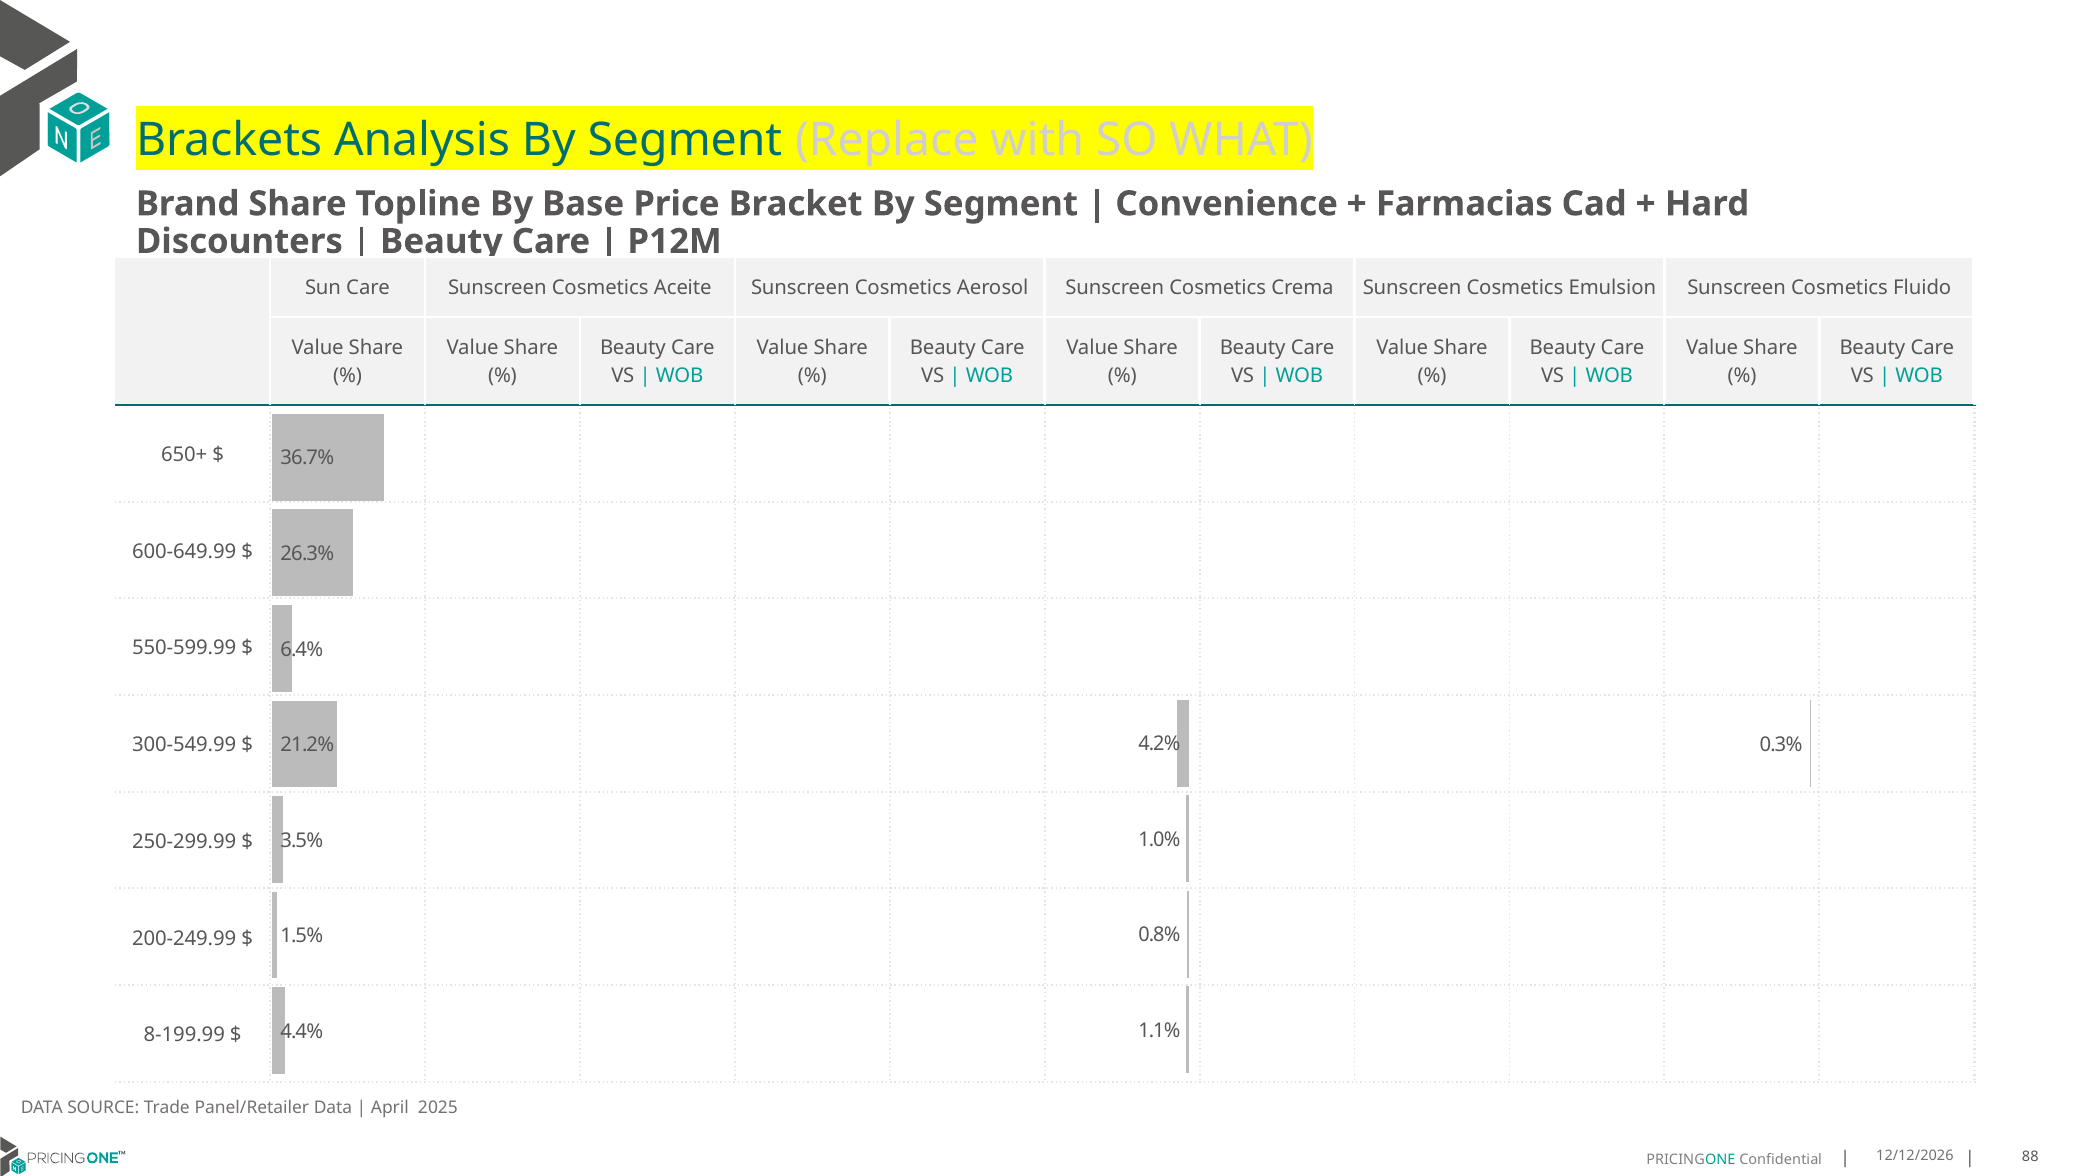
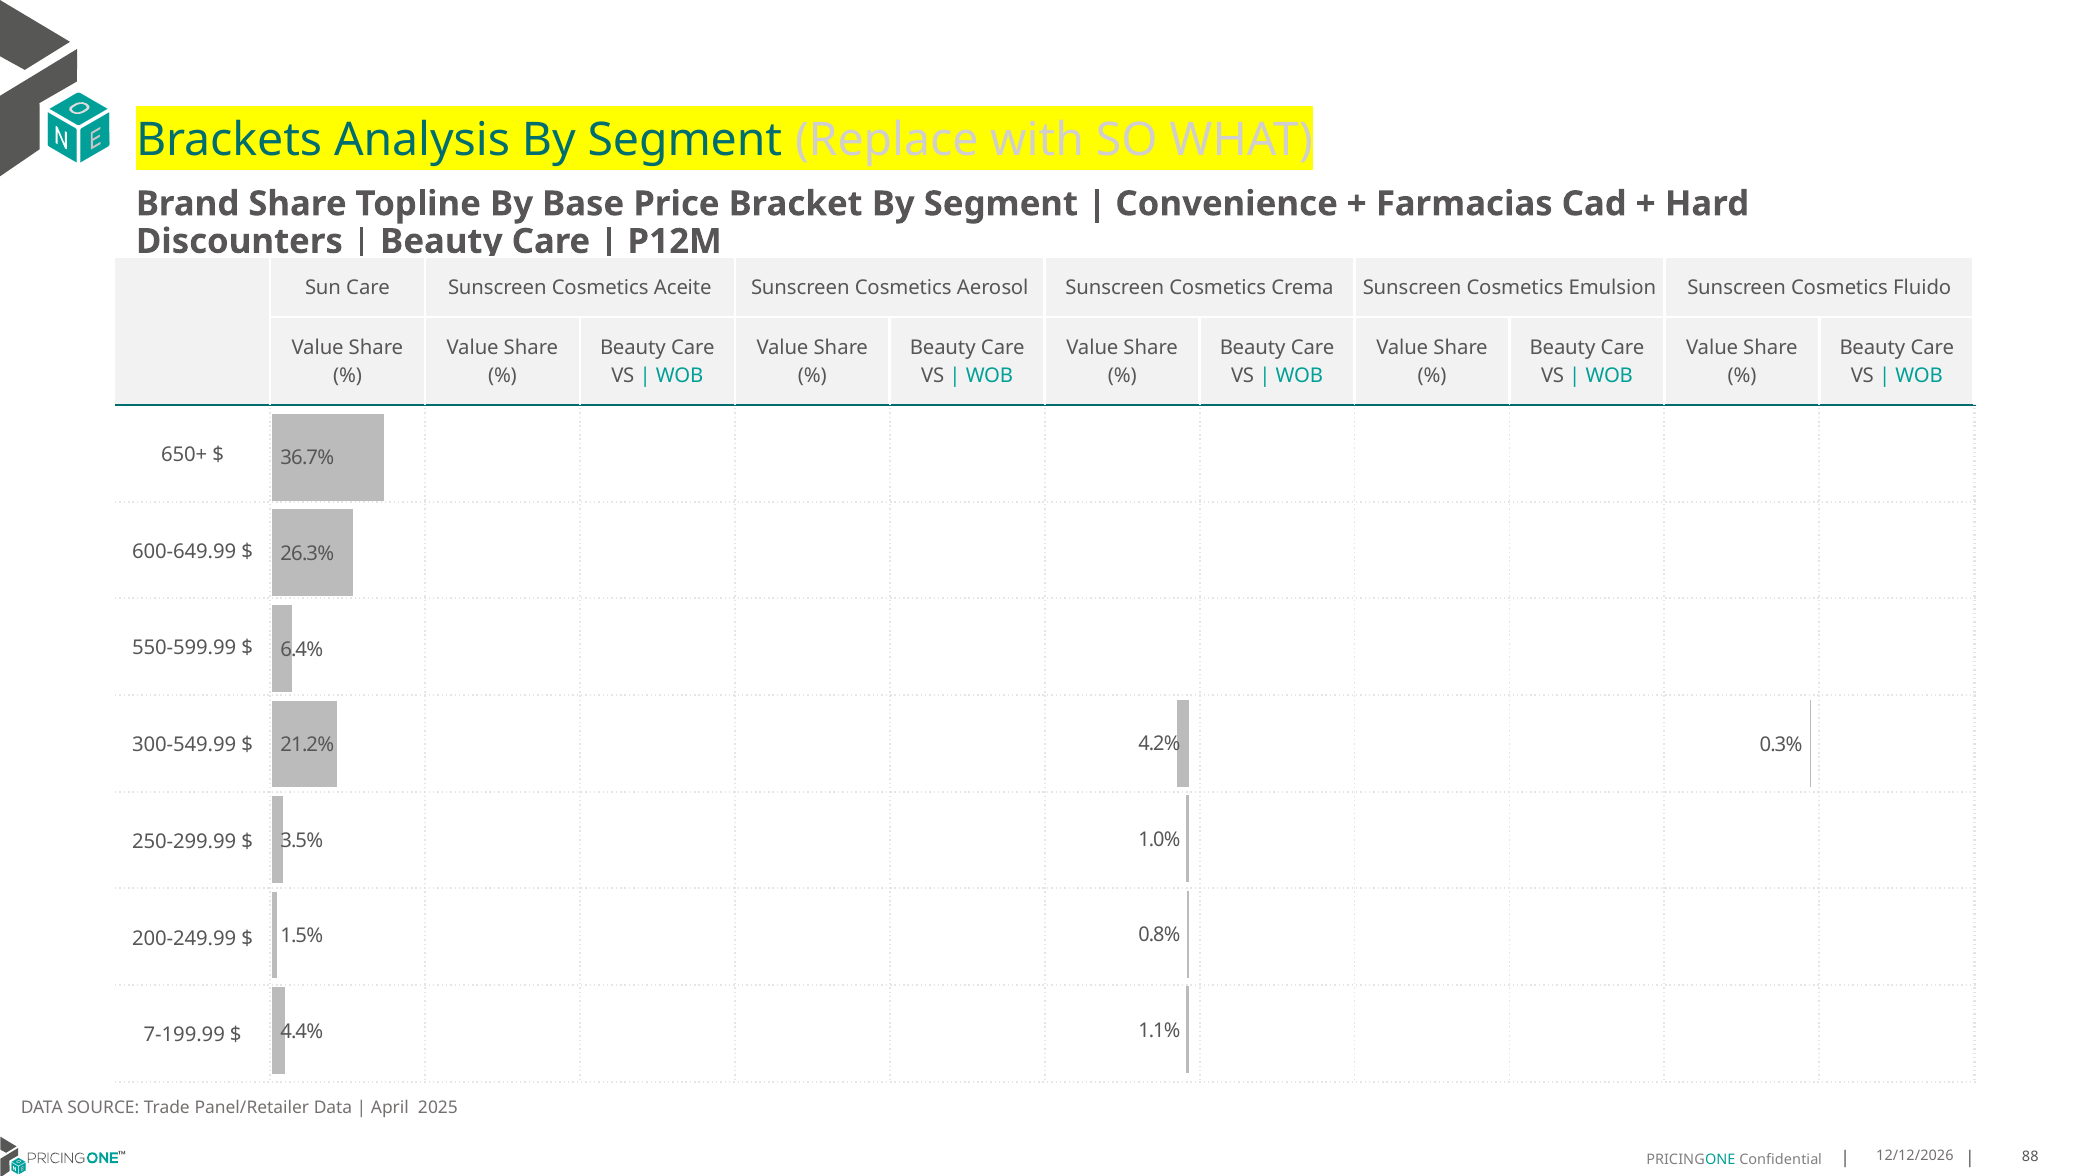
8-199.99: 8-199.99 -> 7-199.99 (184, 1035)
